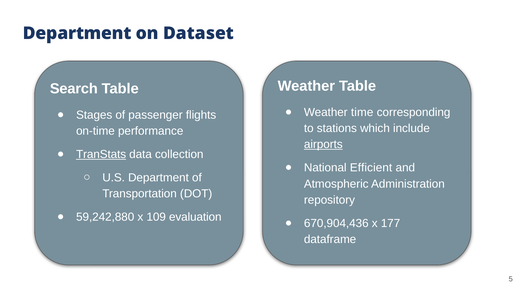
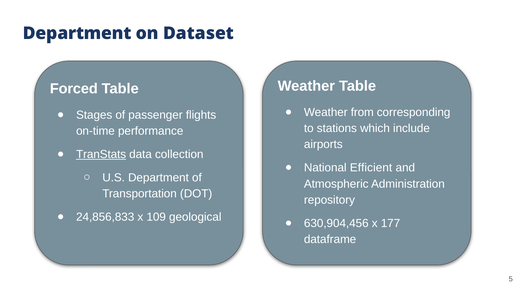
Search: Search -> Forced (74, 89)
time: time -> from (362, 112)
airports underline: present -> none (323, 145)
59,242,880: 59,242,880 -> 24,856,833 (105, 217)
evaluation: evaluation -> geological (195, 217)
670,904,436: 670,904,436 -> 630,904,456 (336, 223)
